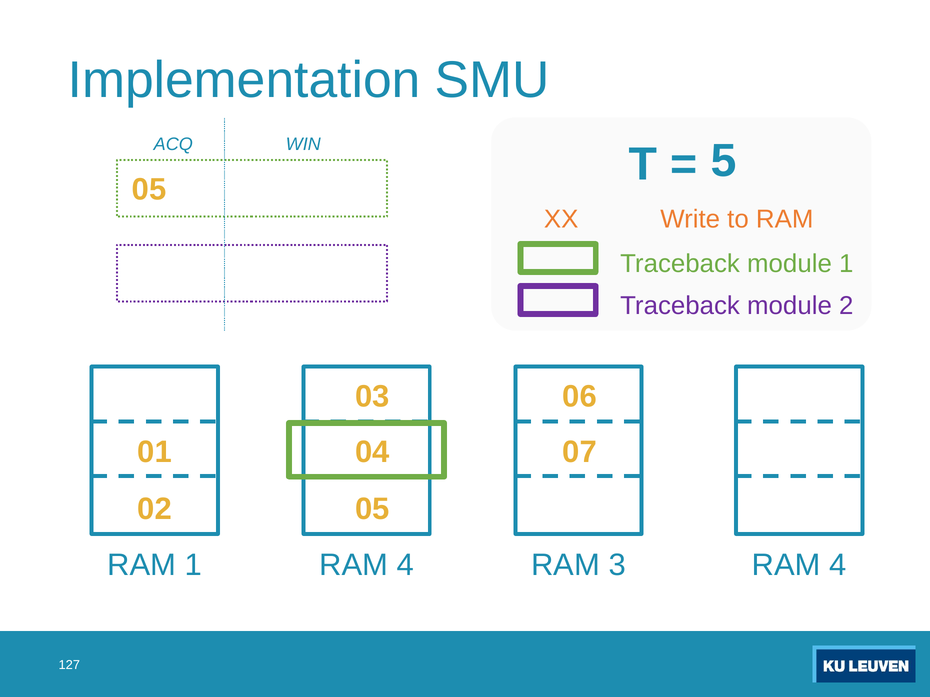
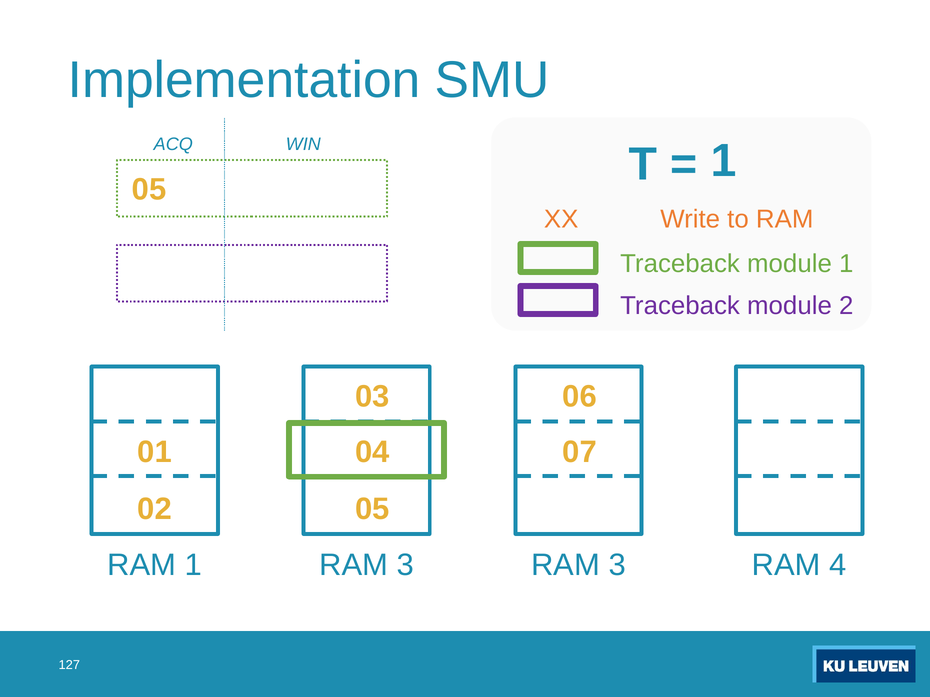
5: 5 -> 1 (723, 161)
1 RAM 4: 4 -> 3 (405, 565)
